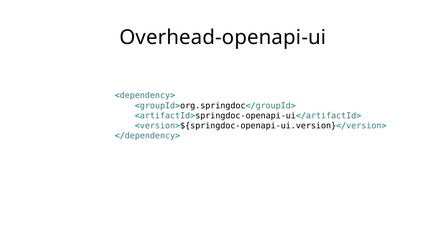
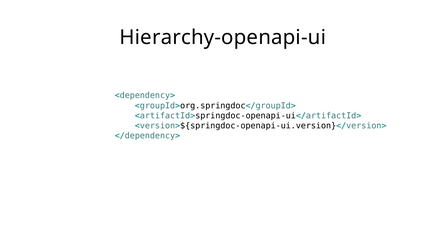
Overhead-openapi-ui: Overhead-openapi-ui -> Hierarchy-openapi-ui (223, 37)
